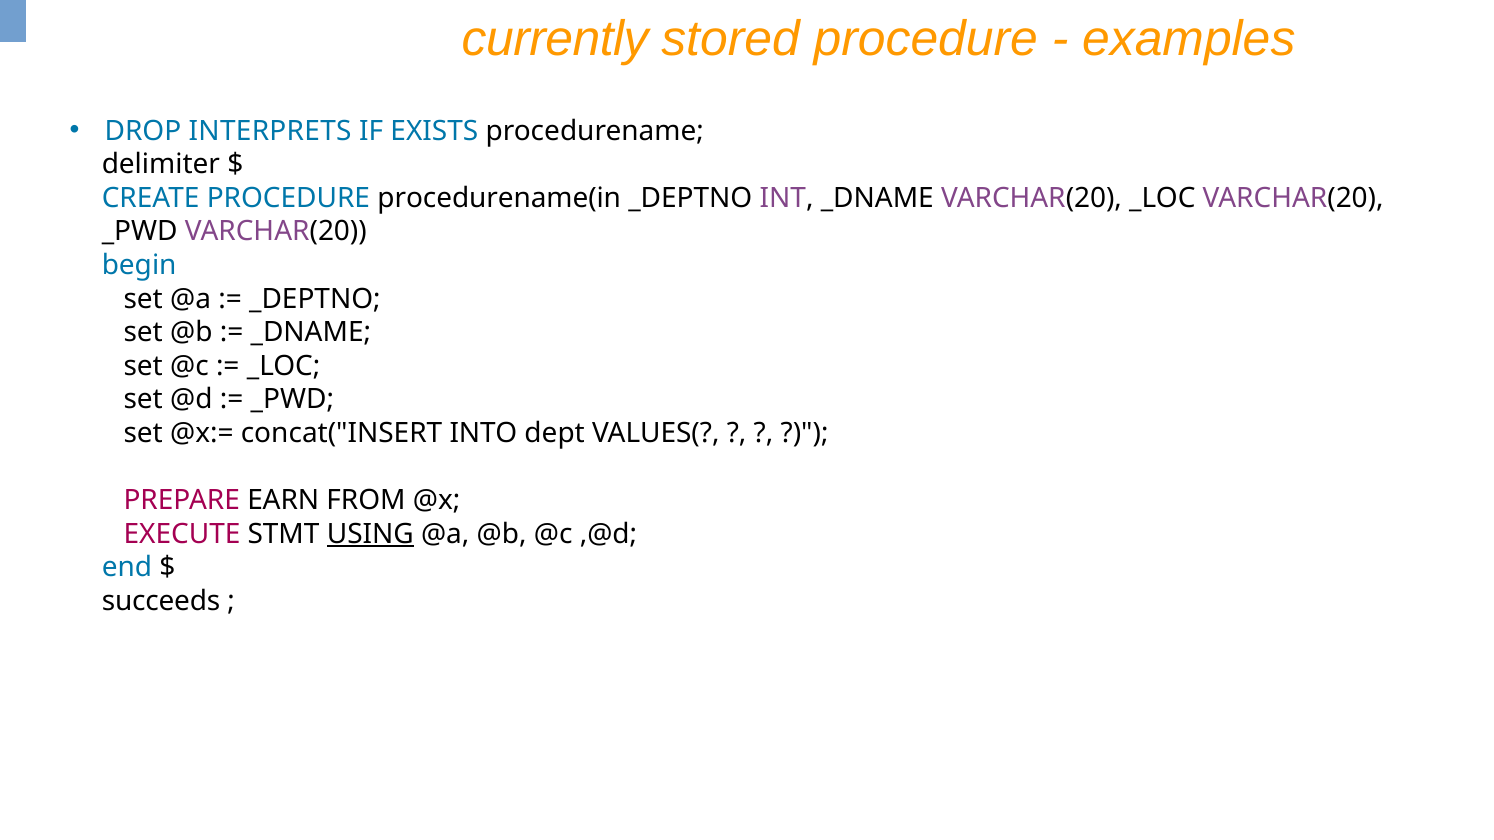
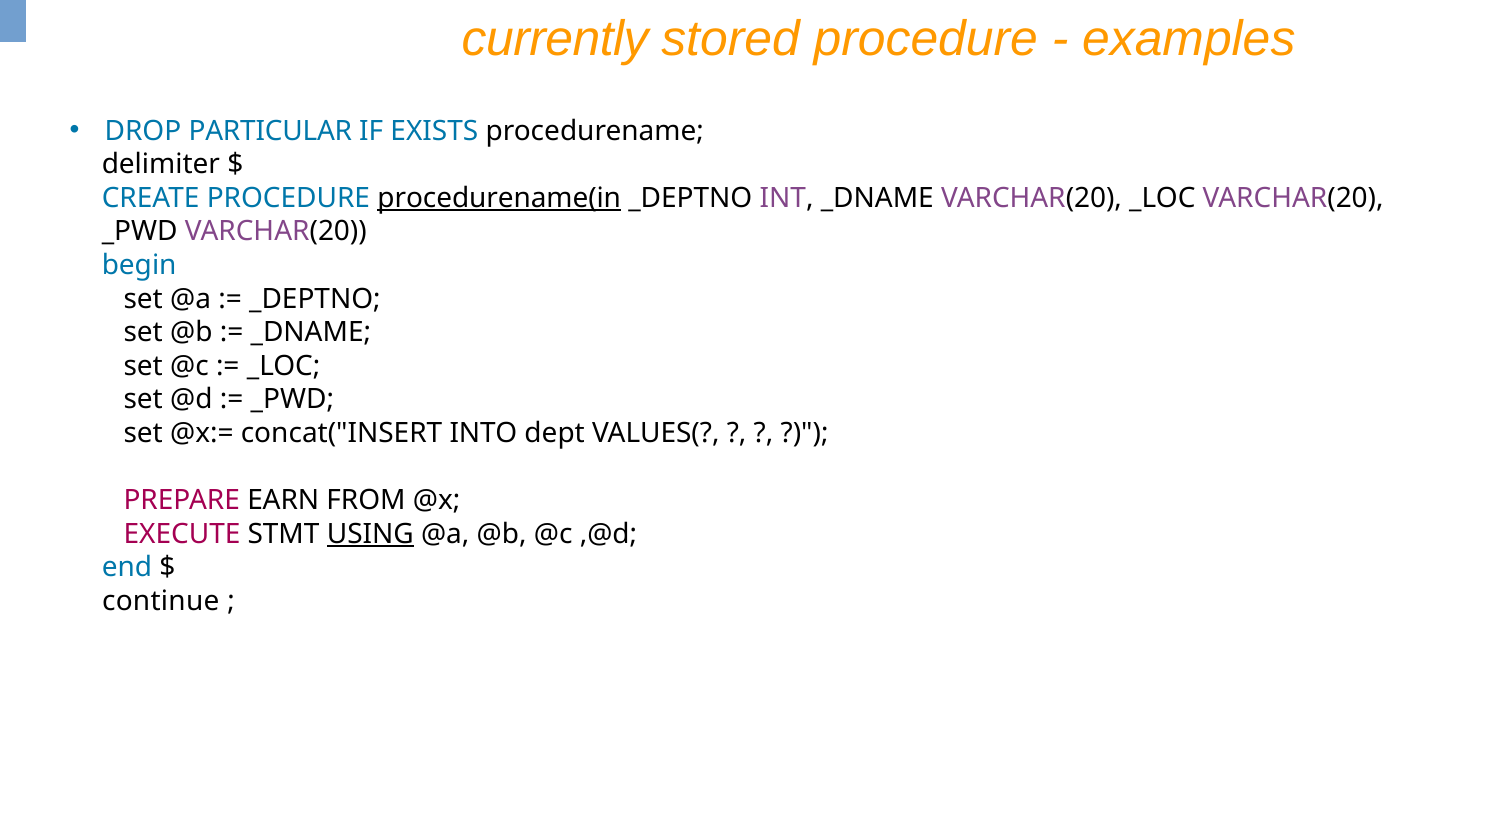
INTERPRETS: INTERPRETS -> PARTICULAR (270, 131)
procedurename(in underline: none -> present (499, 198)
succeeds: succeeds -> continue (161, 602)
